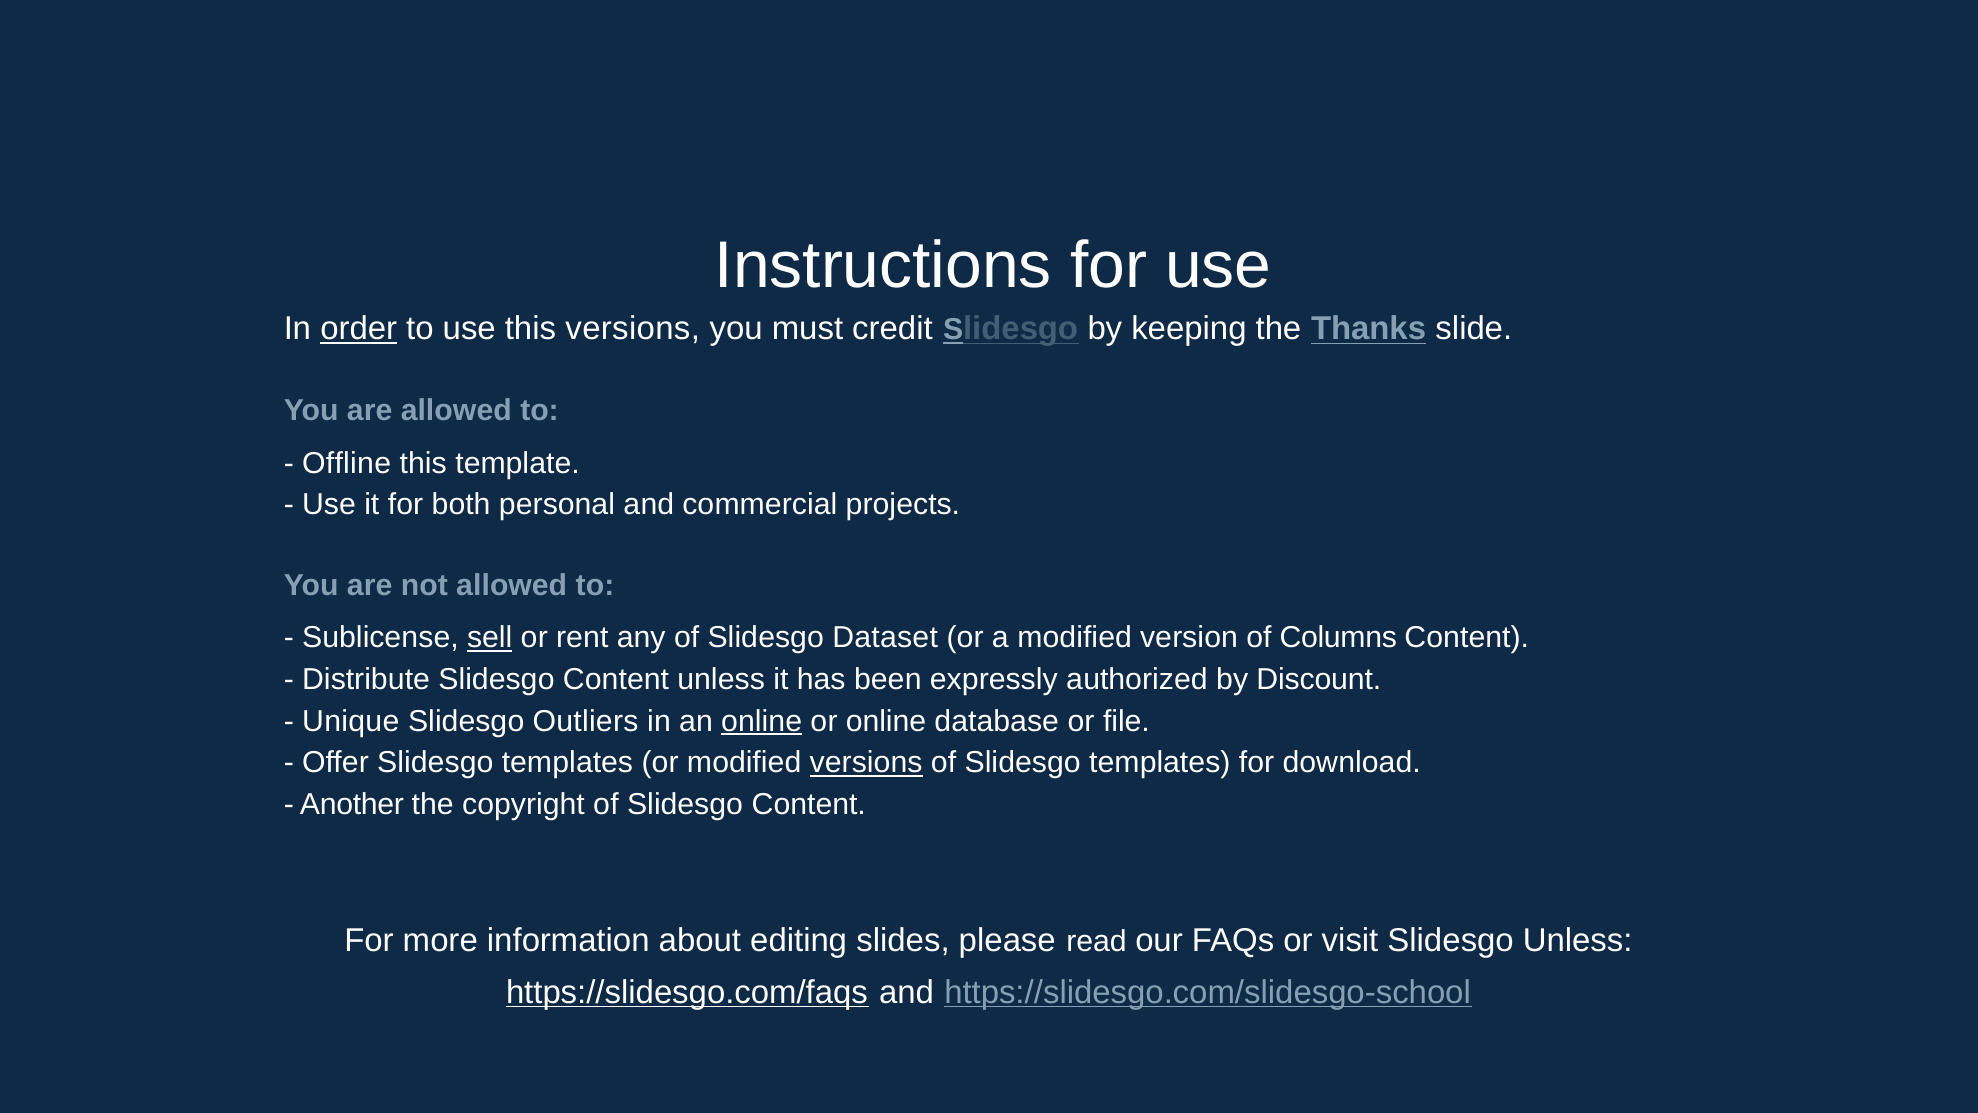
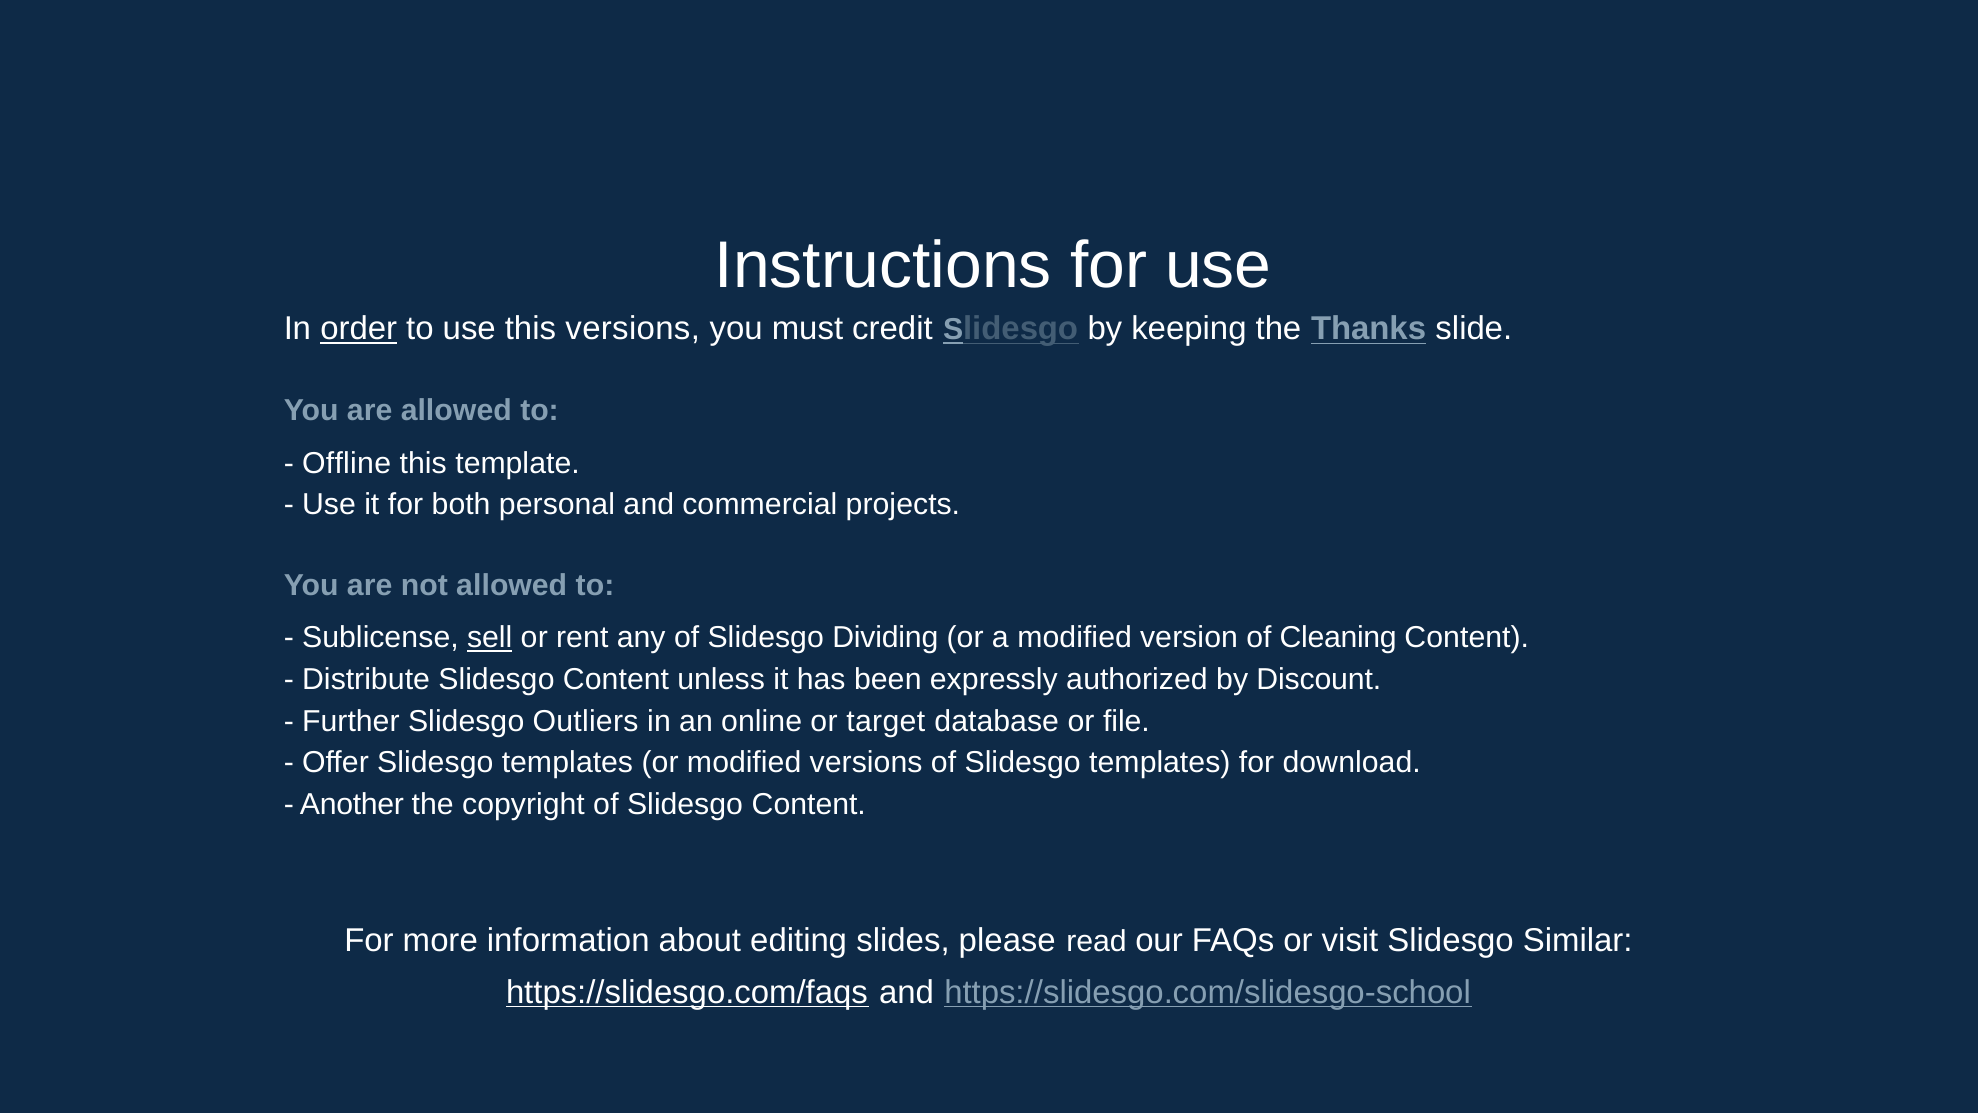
Dataset: Dataset -> Dividing (885, 638)
Columns: Columns -> Cleaning (1338, 638)
Unique: Unique -> Further (351, 721)
online underline: present -> none (762, 721)
or online: online -> target (886, 721)
versions underline: present -> none (866, 763)
Slidesgo Unless: Unless -> Similar (1578, 940)
